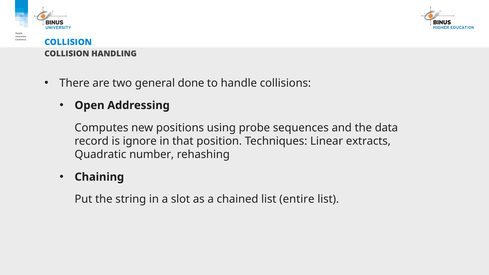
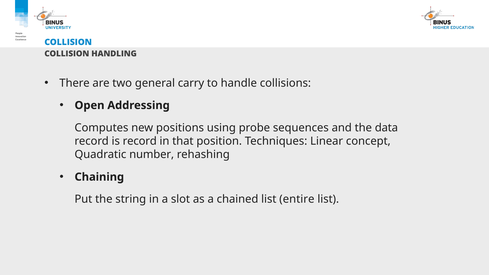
done: done -> carry (191, 83)
is ignore: ignore -> record (140, 141)
extracts: extracts -> concept (368, 141)
